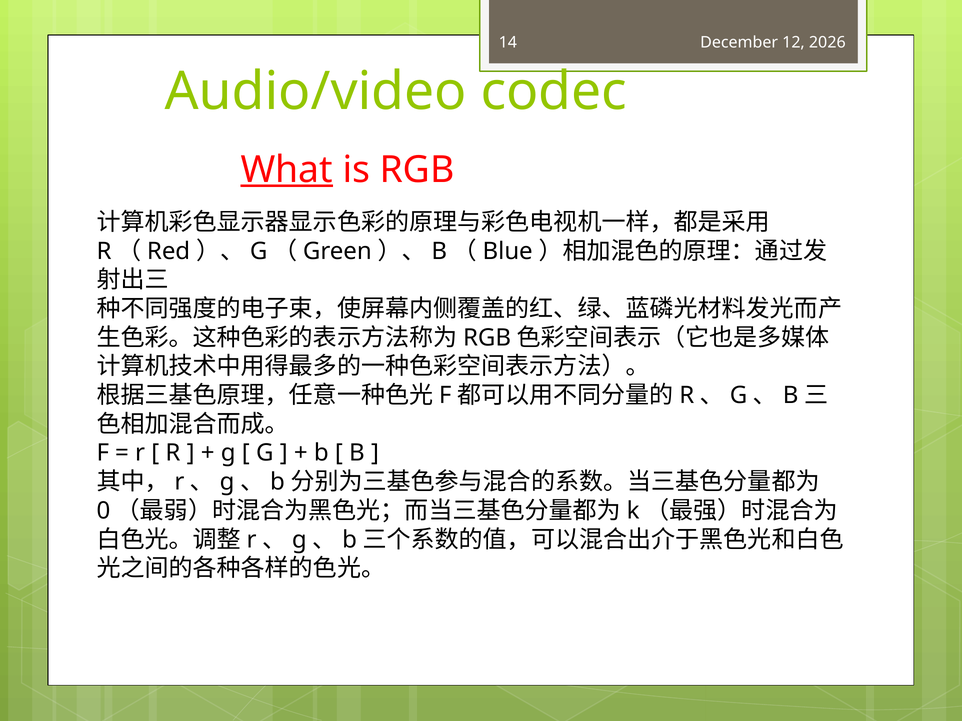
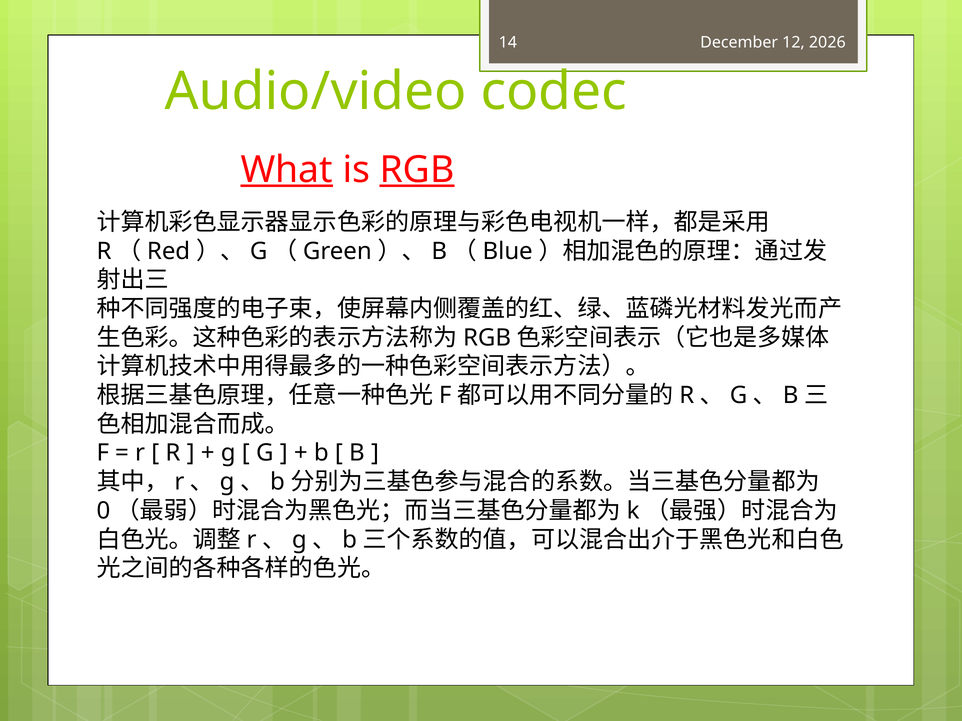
RGB underline: none -> present (417, 170)
